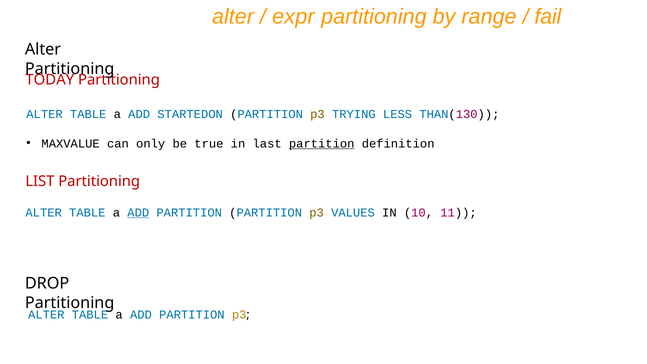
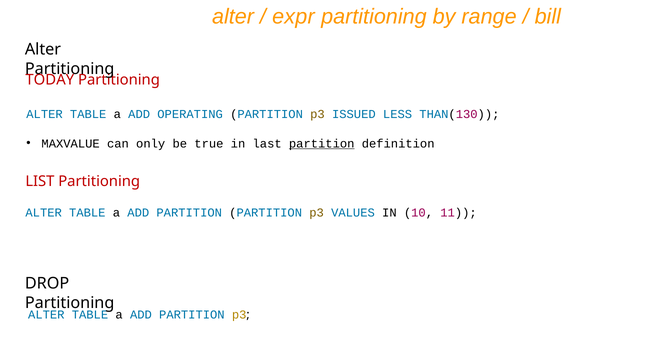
fail: fail -> bill (548, 17)
STARTEDON: STARTEDON -> OPERATING (190, 114)
TRYING: TRYING -> ISSUED (354, 114)
ADD underline: present -> none (138, 213)
